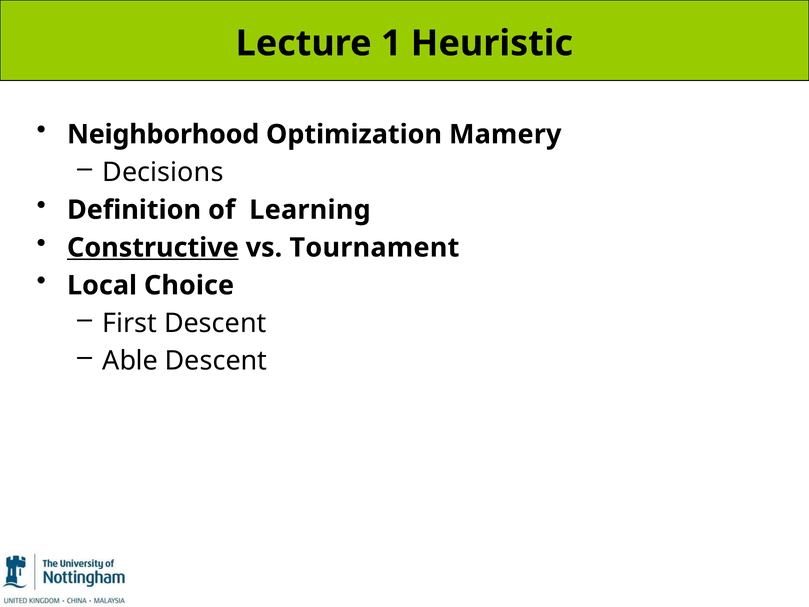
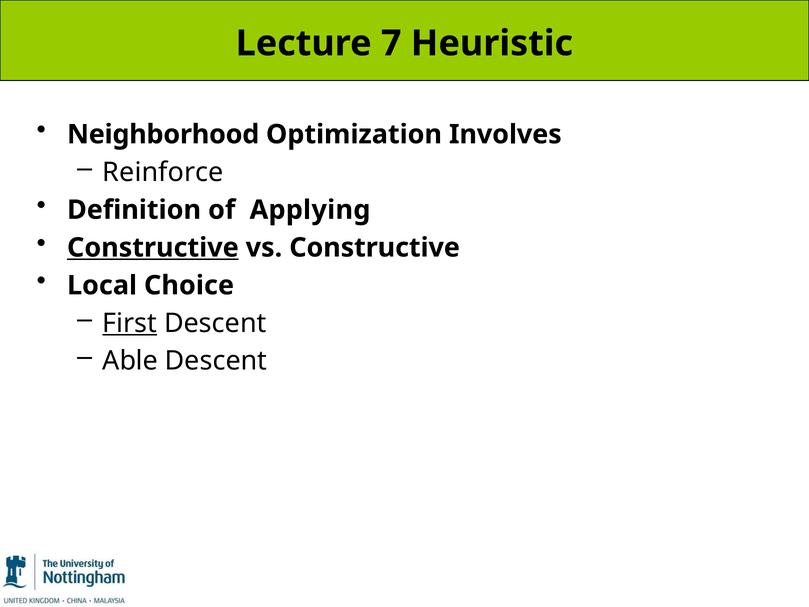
1: 1 -> 7 (391, 43)
Mamery: Mamery -> Involves (505, 134)
Decisions: Decisions -> Reinforce (163, 172)
Learning: Learning -> Applying (310, 210)
vs Tournament: Tournament -> Constructive (375, 248)
First underline: none -> present (130, 323)
